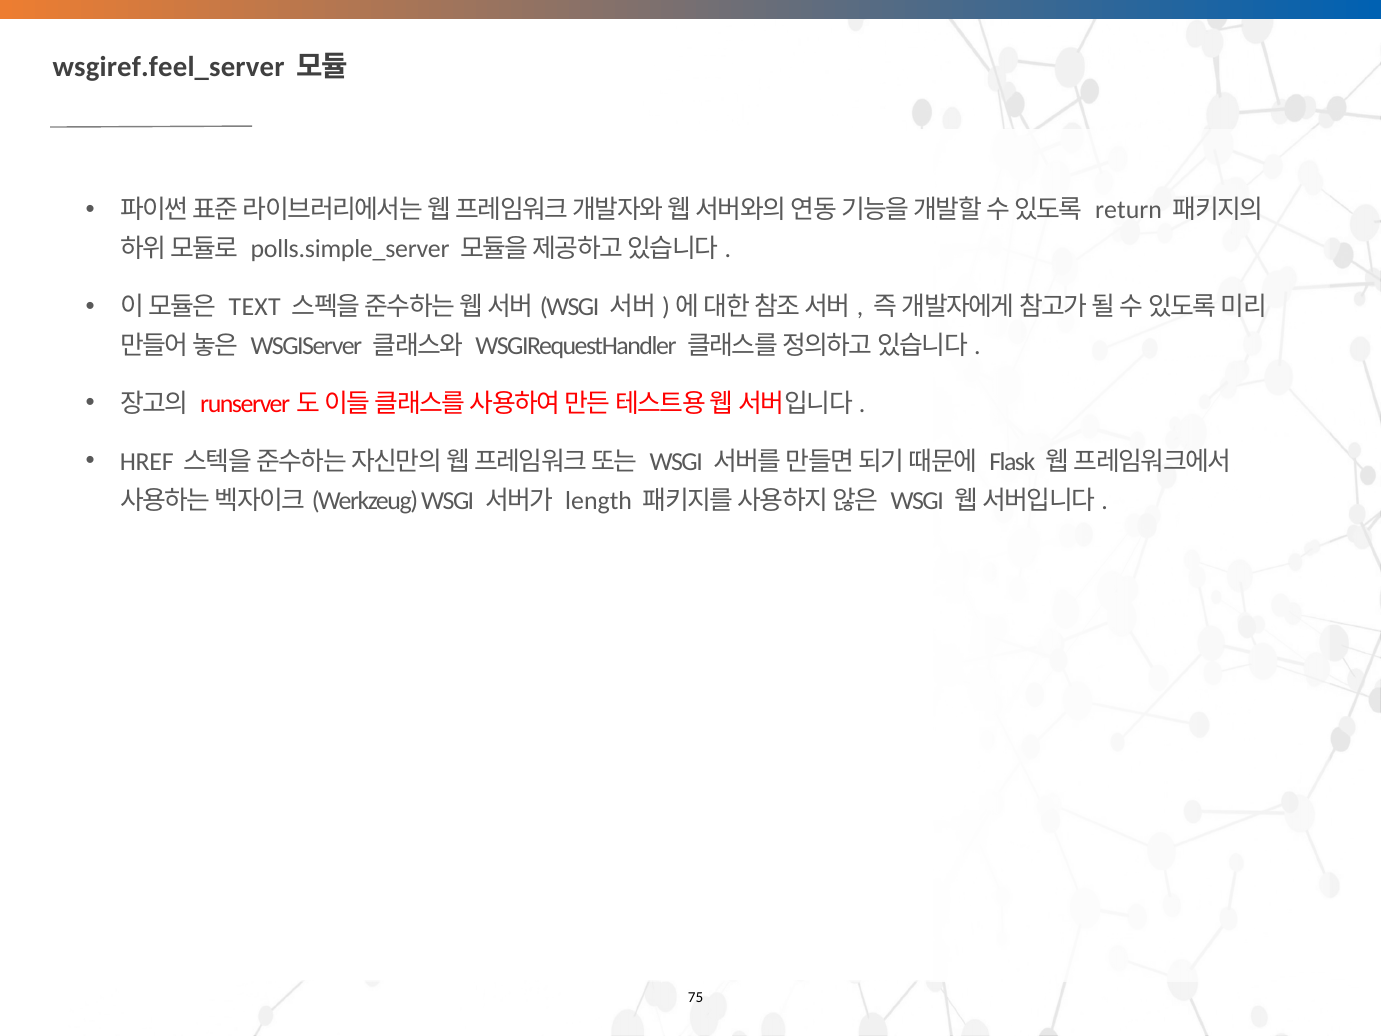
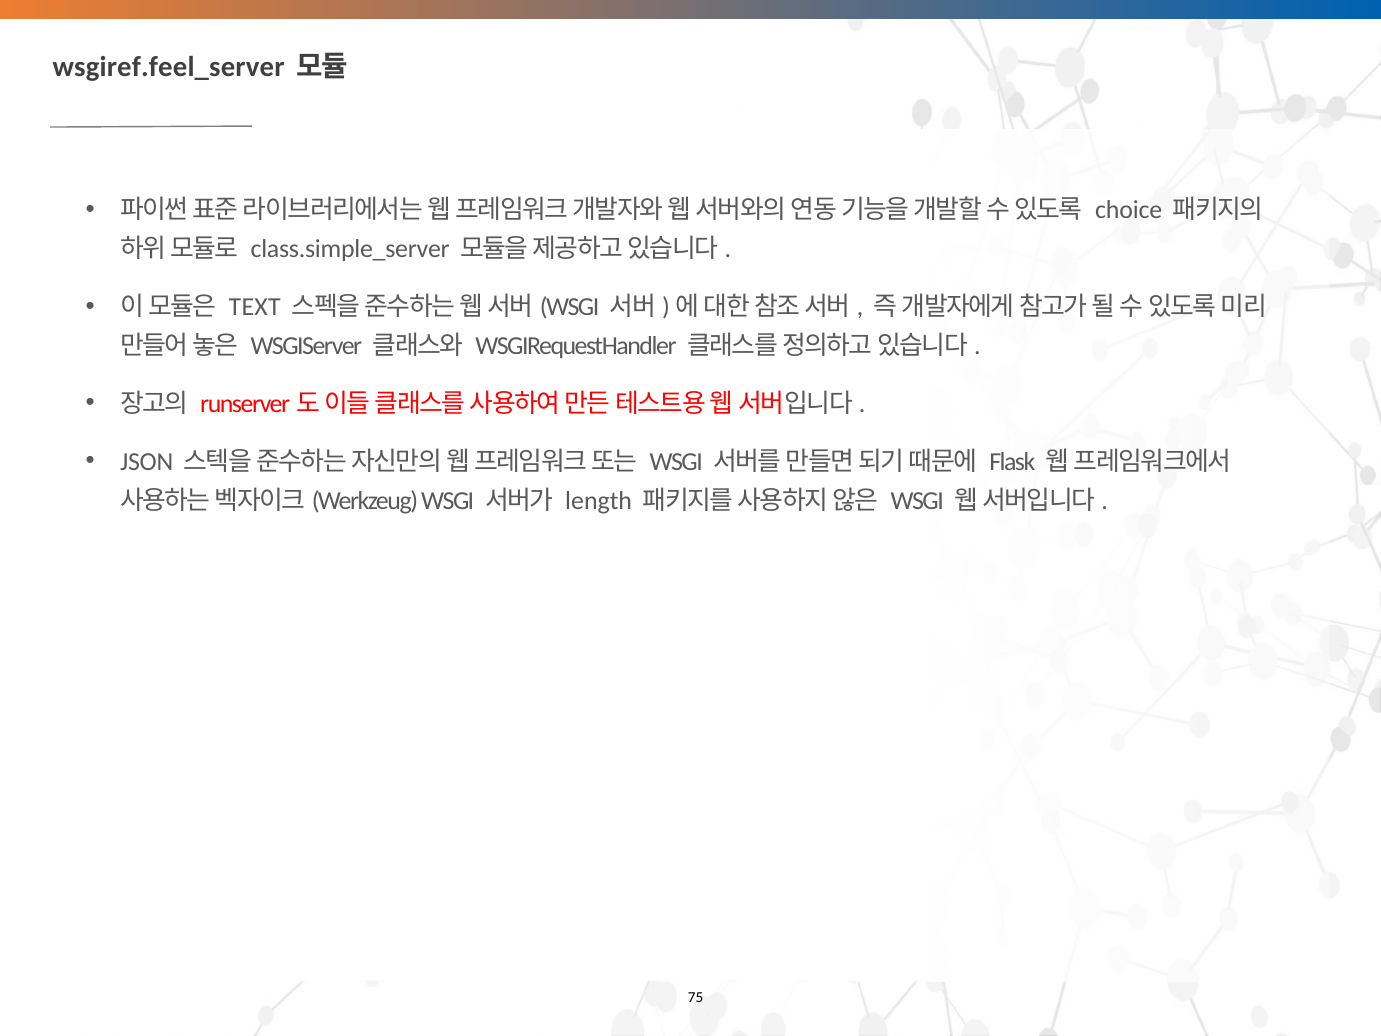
return: return -> choice (1129, 210)
polls.simple_server: polls.simple_server -> class.simple_server (350, 249)
HREF: HREF -> JSON (147, 462)
